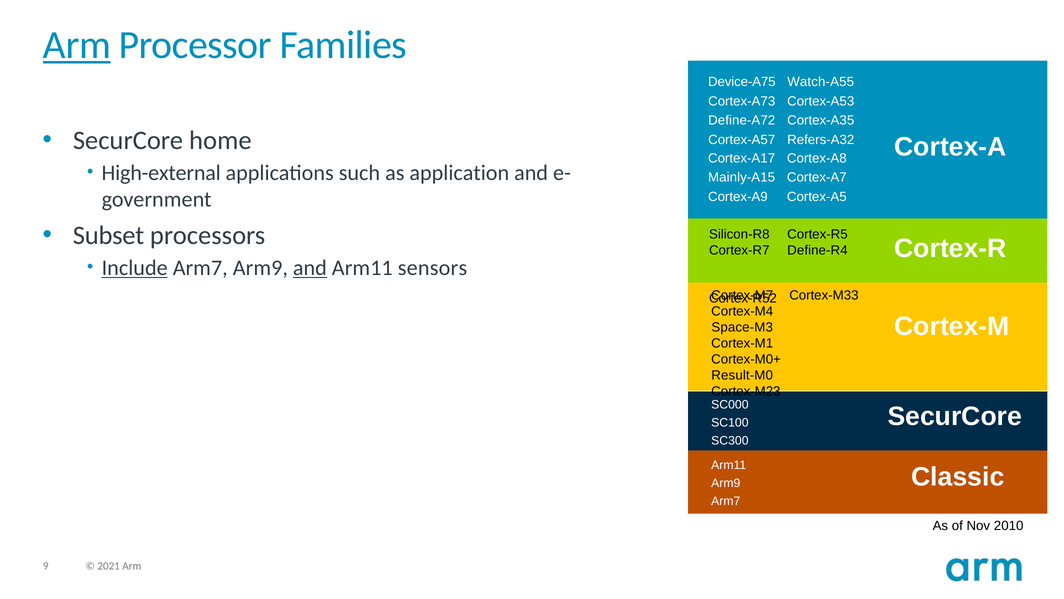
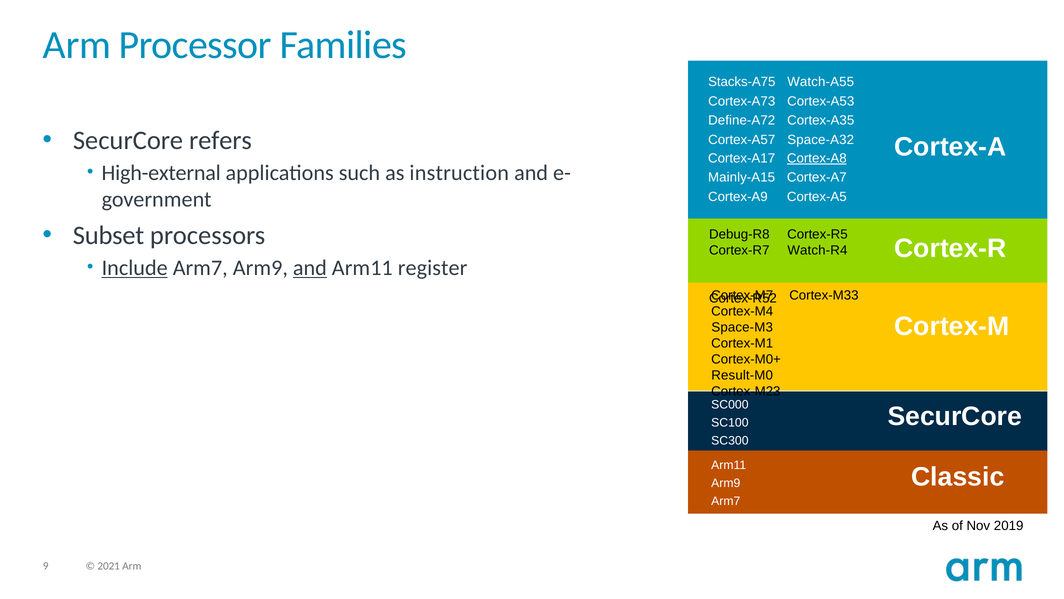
Arm underline: present -> none (77, 45)
Device-A75: Device-A75 -> Stacks-A75 (742, 82)
home: home -> refers (220, 140)
Refers-A32: Refers-A32 -> Space-A32 (821, 140)
Cortex-A8 underline: none -> present (817, 158)
application: application -> instruction (459, 173)
Silicon-R8: Silicon-R8 -> Debug-R8 (739, 234)
Define-R4: Define-R4 -> Watch-R4 (817, 250)
sensors: sensors -> register (433, 268)
2010: 2010 -> 2019 (1009, 525)
